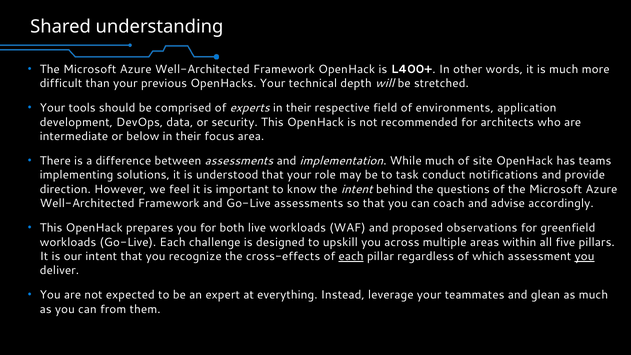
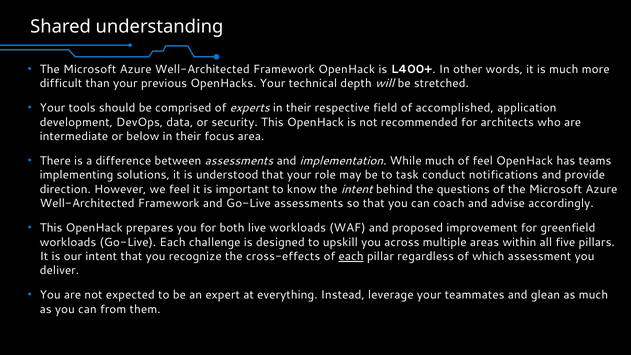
environments: environments -> accomplished (455, 108)
of site: site -> feel (483, 161)
observations: observations -> improvement (482, 228)
you underline: present -> none (585, 256)
